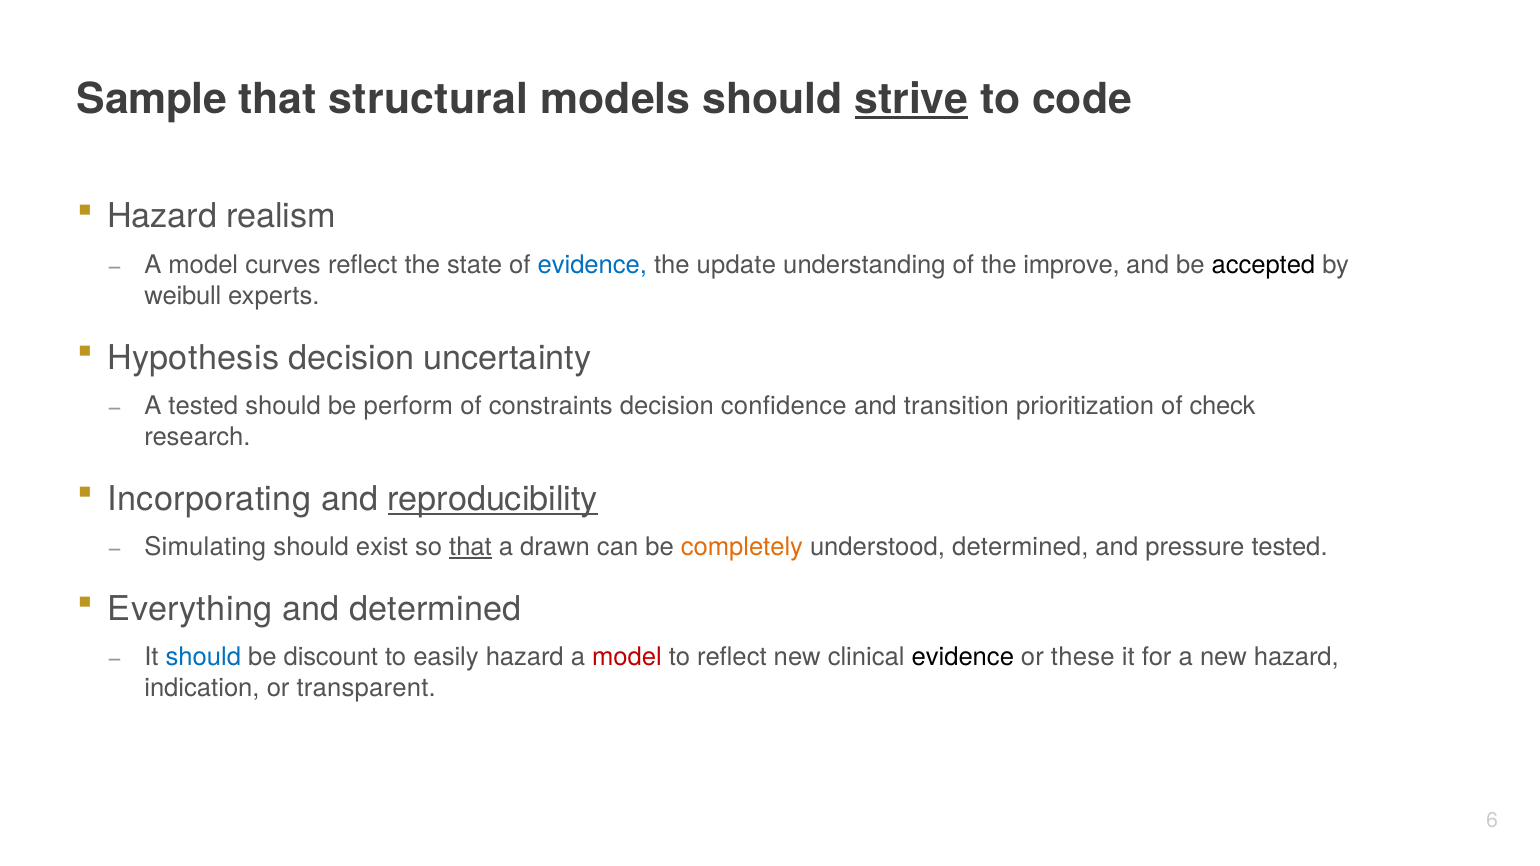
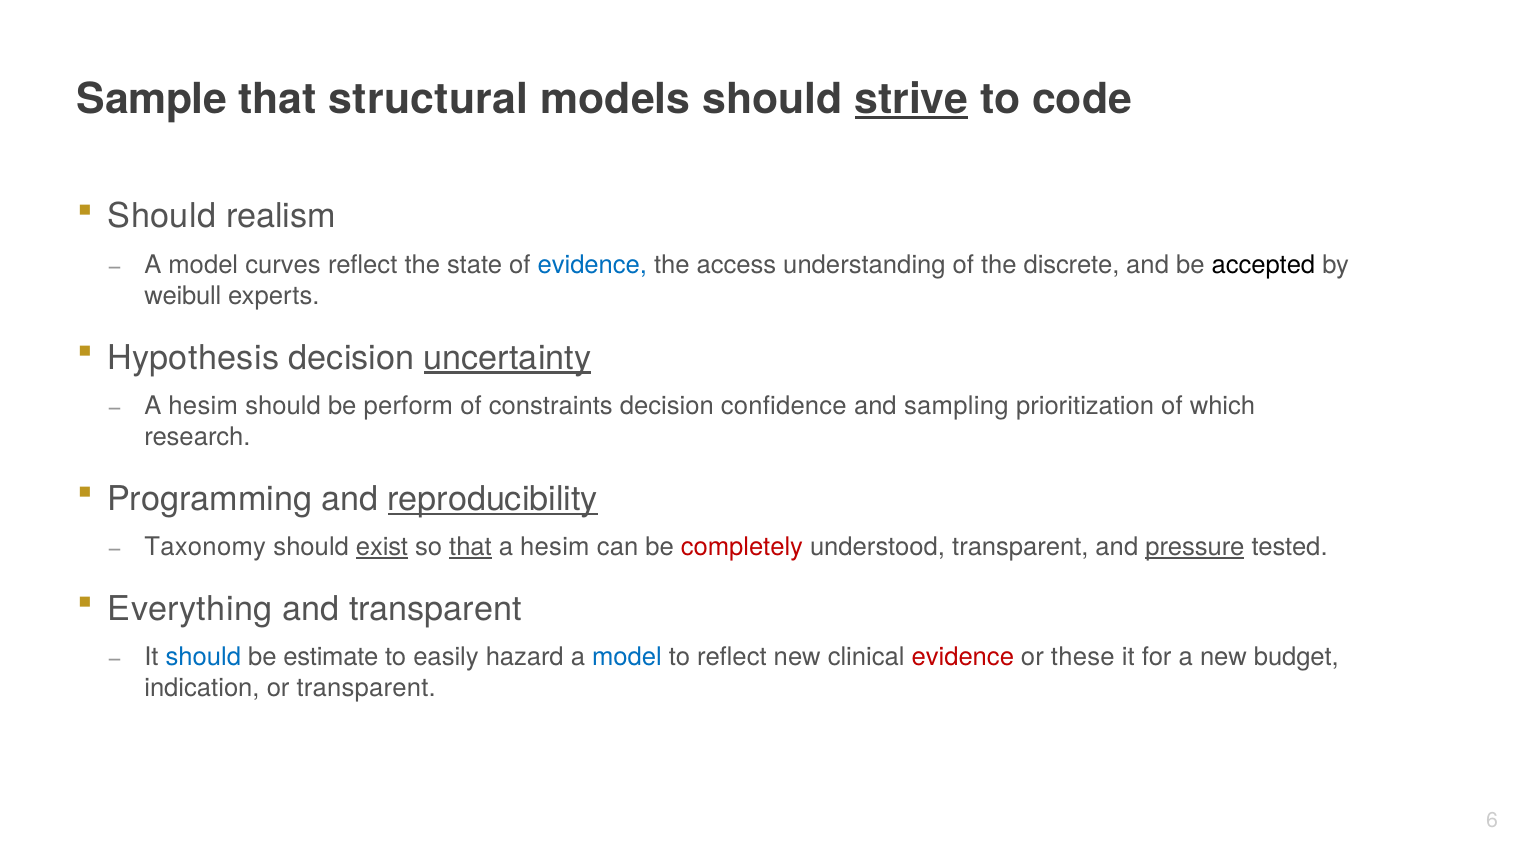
Hazard: Hazard -> Should (162, 217)
update: update -> access (736, 265)
improve: improve -> discrete (1072, 265)
uncertainty underline: none -> present (507, 358)
tested: tested -> hesim (203, 406)
transition: transition -> sampling (956, 406)
check: check -> which (1222, 406)
Incorporating: Incorporating -> Programming (210, 499)
Simulating: Simulating -> Taxonomy (205, 547)
exist underline: none -> present (382, 547)
drawn: drawn -> hesim (555, 547)
completely colour: orange -> red (742, 547)
understood determined: determined -> transparent (1020, 547)
pressure underline: none -> present (1195, 547)
and determined: determined -> transparent (435, 609)
discount: discount -> estimate (331, 658)
model colour: red -> blue (627, 658)
evidence colour: black -> red (963, 658)
new hazard: hazard -> budget (1296, 658)
